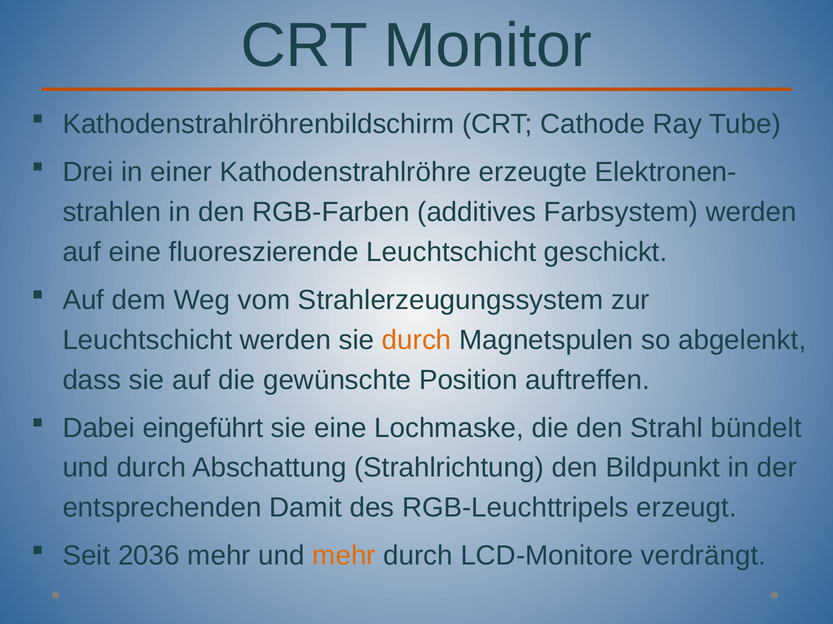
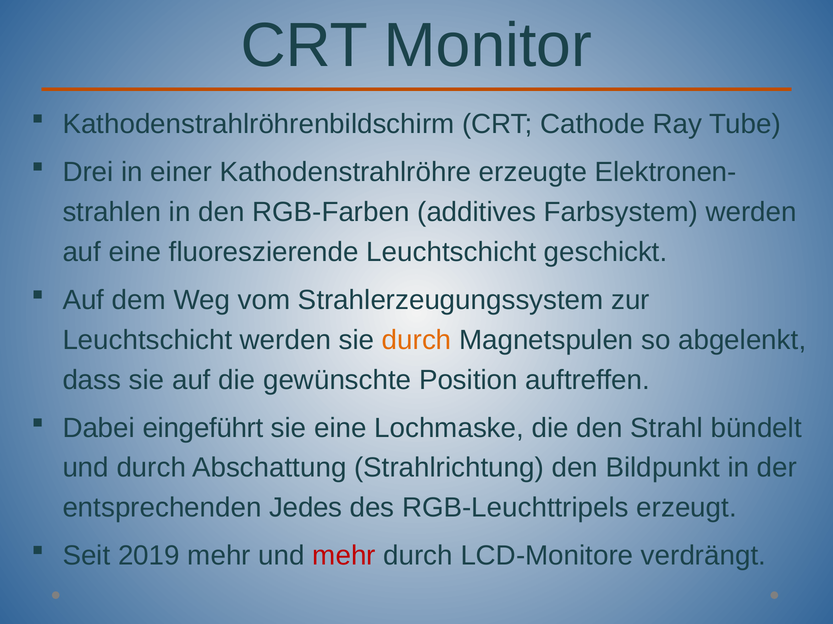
Damit: Damit -> Jedes (306, 508)
2036: 2036 -> 2019 (149, 556)
mehr colour: orange -> red (344, 556)
